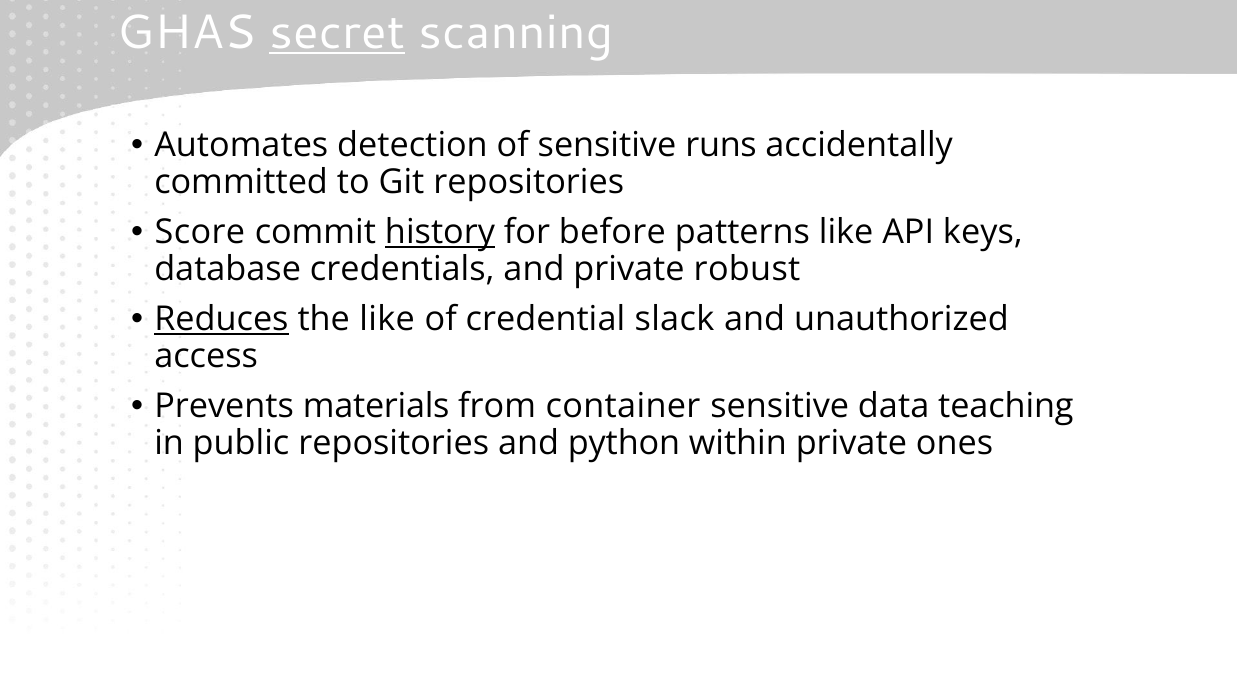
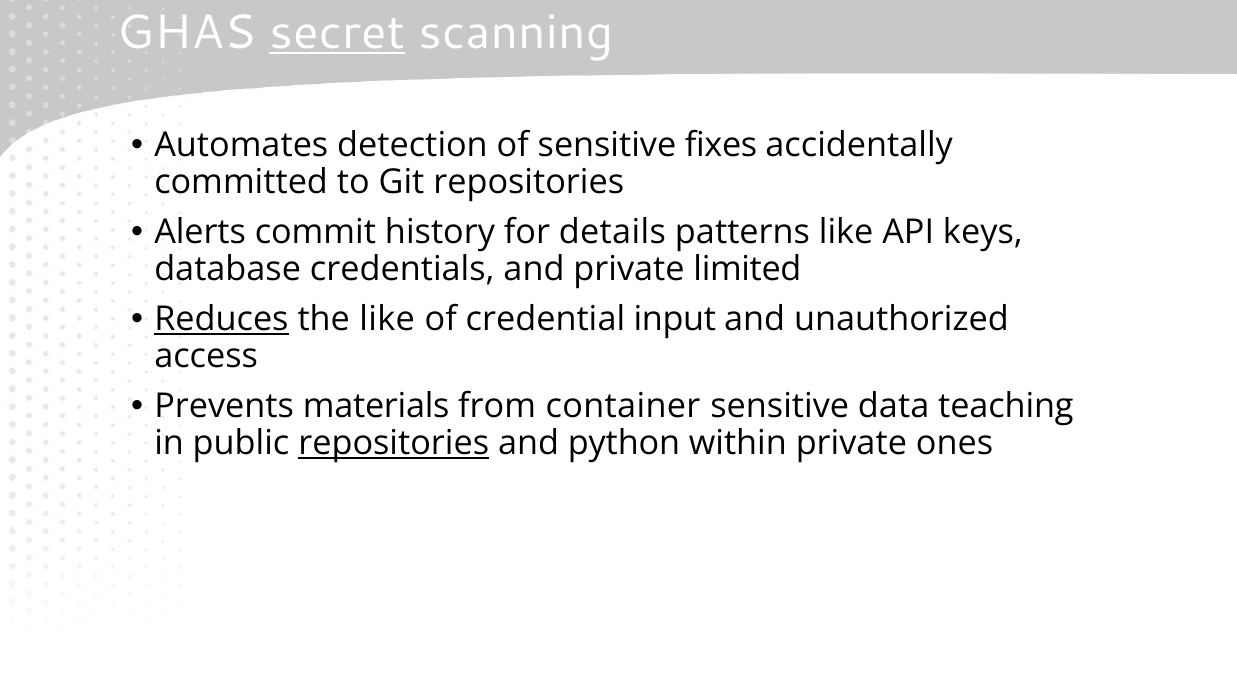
runs: runs -> fixes (721, 145)
Score: Score -> Alerts (200, 232)
history underline: present -> none (440, 232)
before: before -> details (612, 232)
robust: robust -> limited (747, 269)
slack: slack -> input (675, 319)
repositories underline: none -> present (394, 443)
